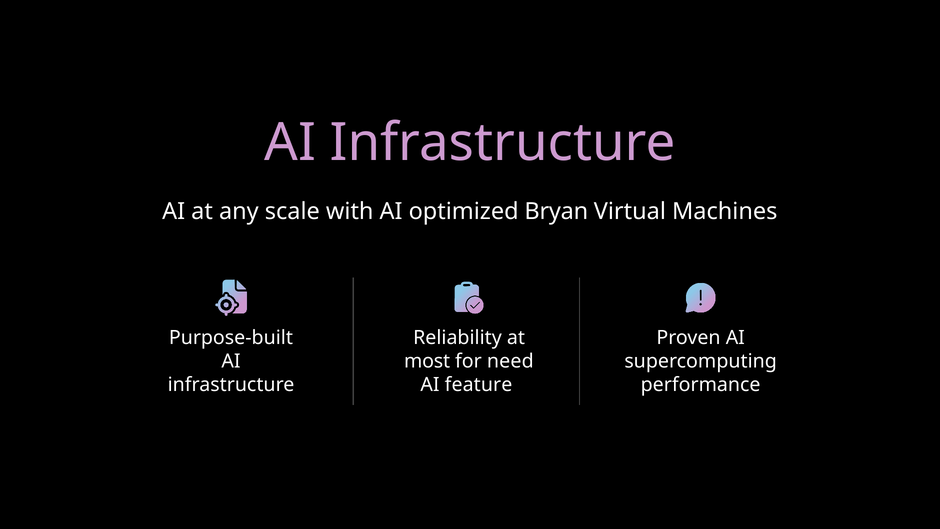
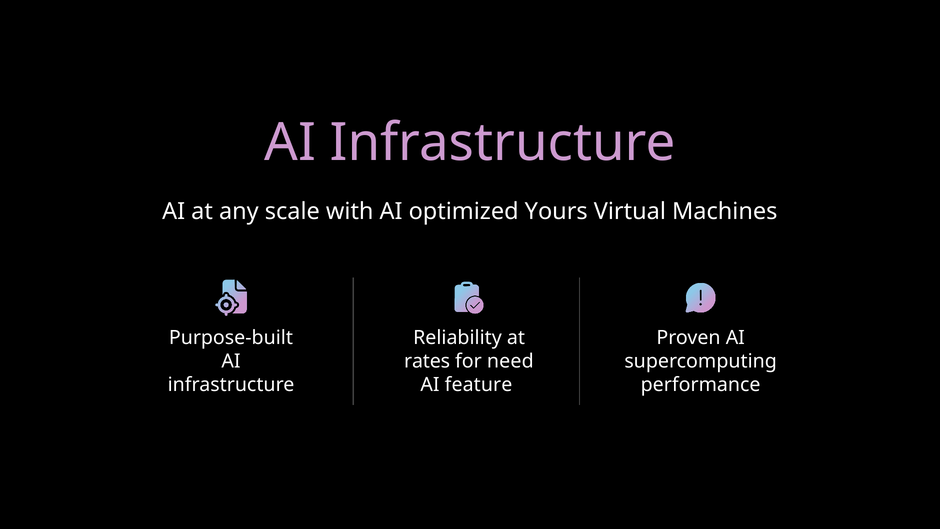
Bryan: Bryan -> Yours (556, 212)
most: most -> rates (427, 361)
